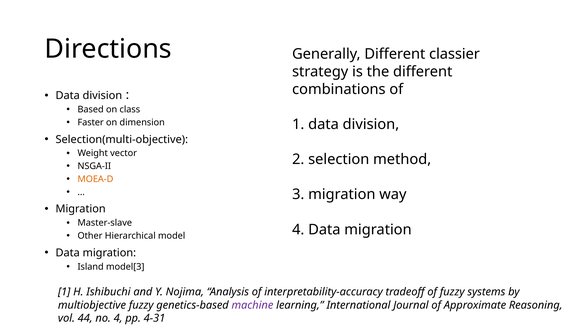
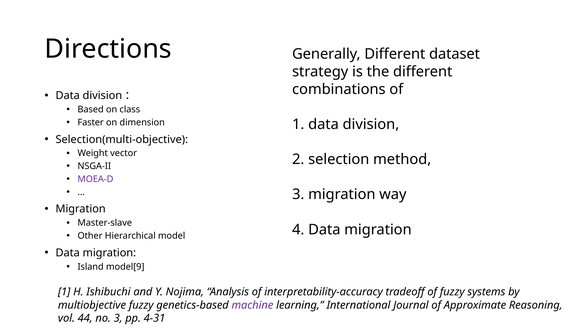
classier: classier -> dataset (455, 54)
MOEA-D colour: orange -> purple (95, 179)
model[3: model[3 -> model[9 (125, 267)
no 4: 4 -> 3 (118, 318)
